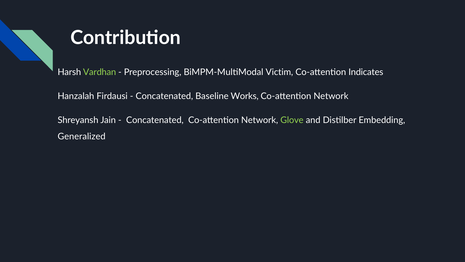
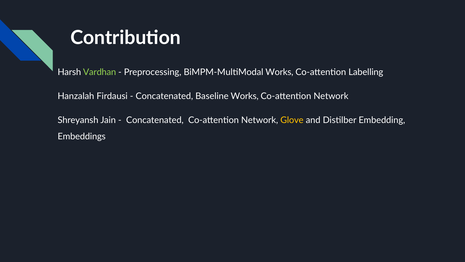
BiMPM-MultiModal Victim: Victim -> Works (279, 72)
Indicates: Indicates -> Labelling (366, 72)
Glove colour: light green -> yellow (292, 120)
Generalized: Generalized -> Embeddings (82, 136)
